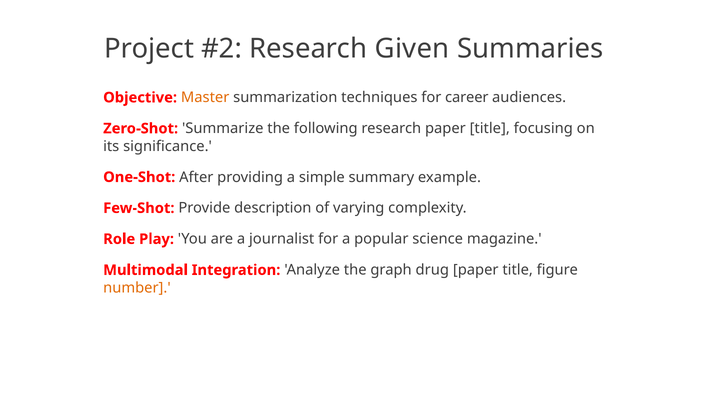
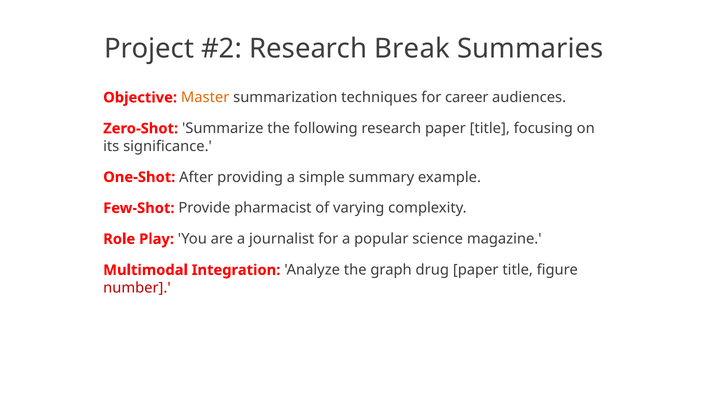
Given: Given -> Break (412, 49)
description: description -> pharmacist (273, 208)
number colour: orange -> red (137, 288)
